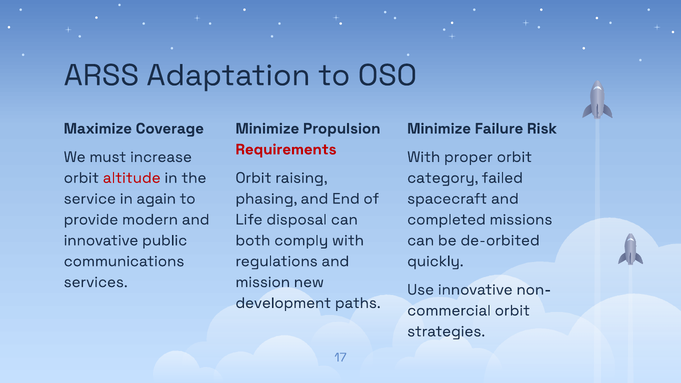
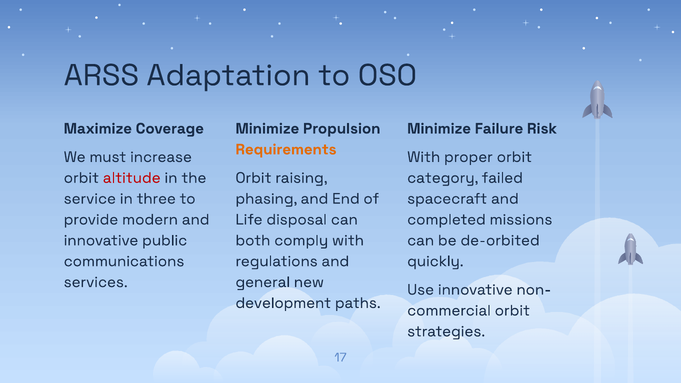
Requirements colour: red -> orange (286, 149)
again: again -> three (156, 199)
mission: mission -> general (263, 282)
